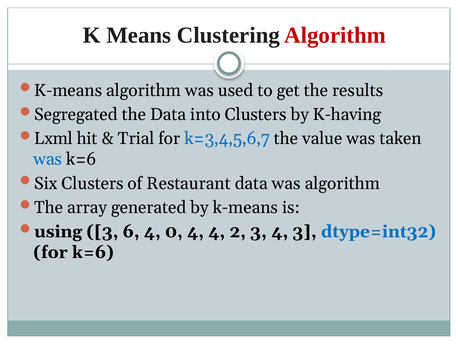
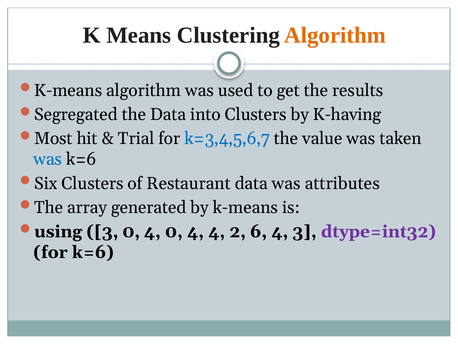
Algorithm colour: red -> orange (335, 35)
Lxml: Lxml -> Most (53, 138)
was algorithm: algorithm -> attributes (342, 183)
3 6: 6 -> 0 (131, 231)
2 3: 3 -> 6 (259, 231)
dtype=int32 colour: blue -> purple (378, 231)
